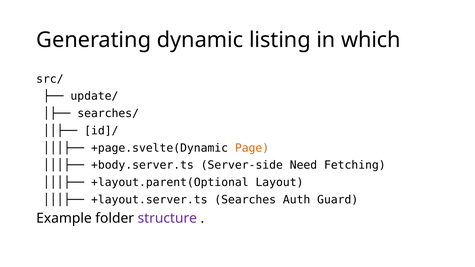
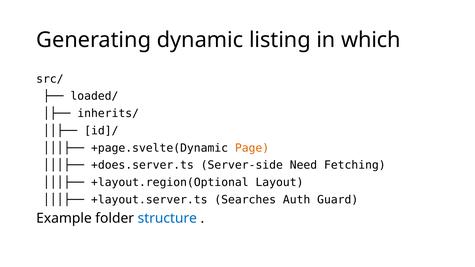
update/: update/ -> loaded/ (94, 96)
searches/: searches/ -> inherits/ (108, 114)
+body.server.ts: +body.server.ts -> +does.server.ts (142, 165)
+layout.parent(Optional: +layout.parent(Optional -> +layout.region(Optional (170, 183)
structure colour: purple -> blue (167, 218)
